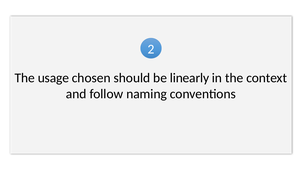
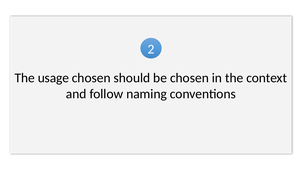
be linearly: linearly -> chosen (189, 78)
